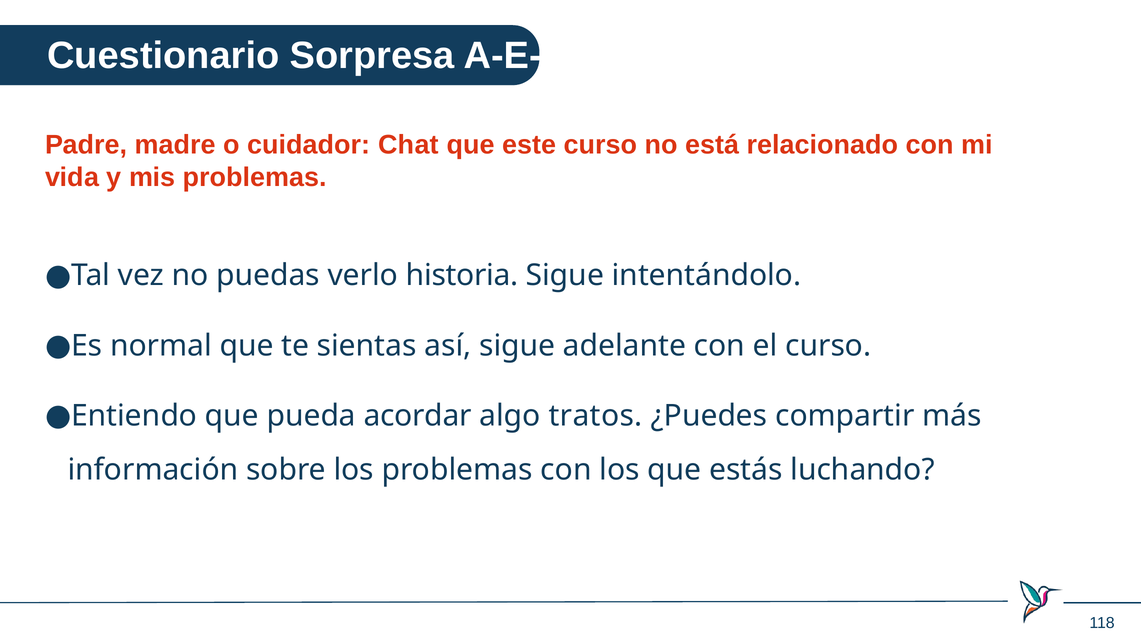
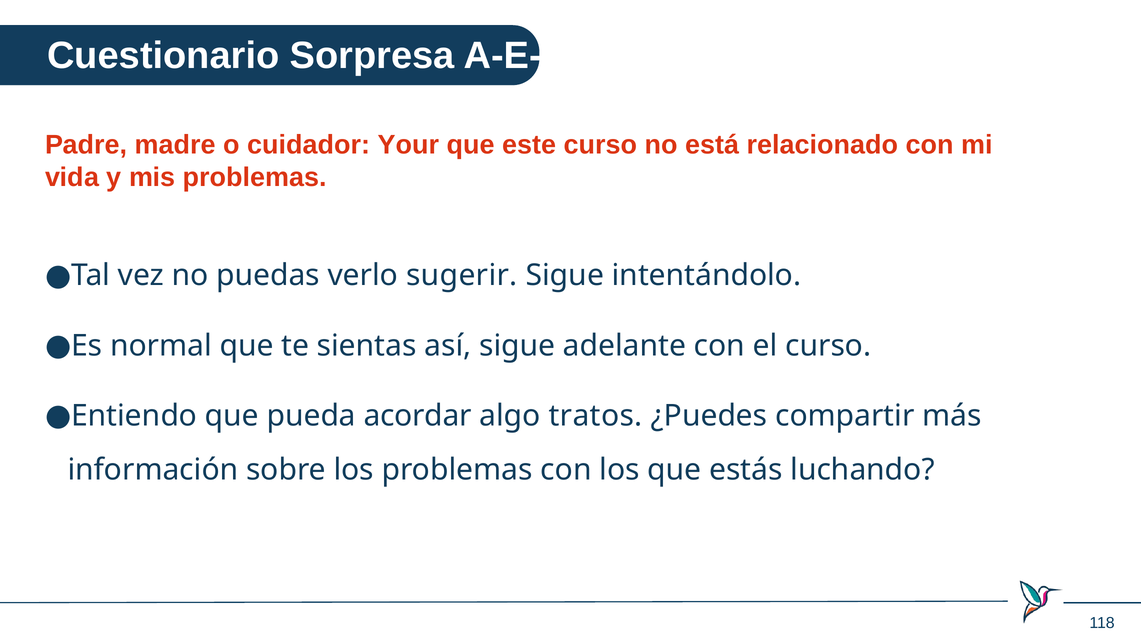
Chat: Chat -> Your (409, 145)
historia: historia -> sugerir (462, 275)
